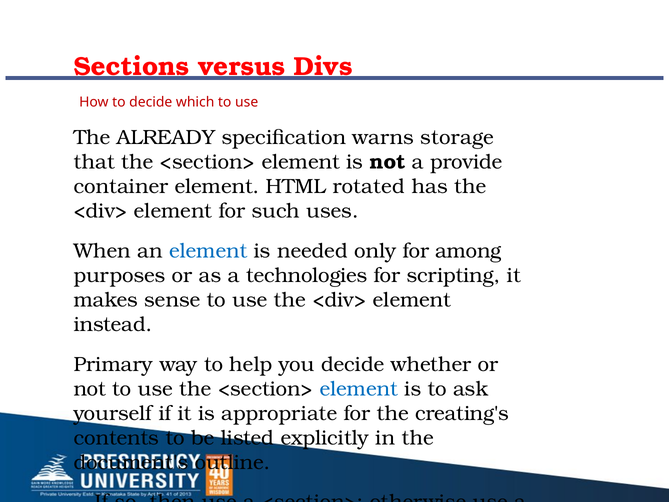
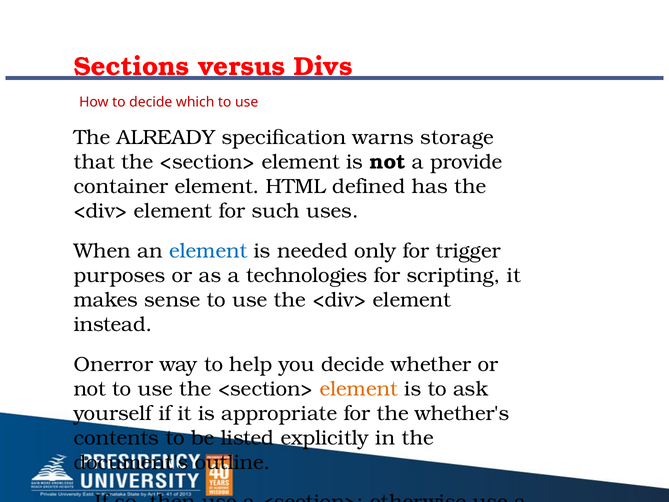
rotated: rotated -> defined (369, 187)
among: among -> trigger (468, 251)
Primary: Primary -> Onerror (113, 364)
element colour: blue -> orange (359, 389)
creating's: creating's -> whether's (462, 413)
